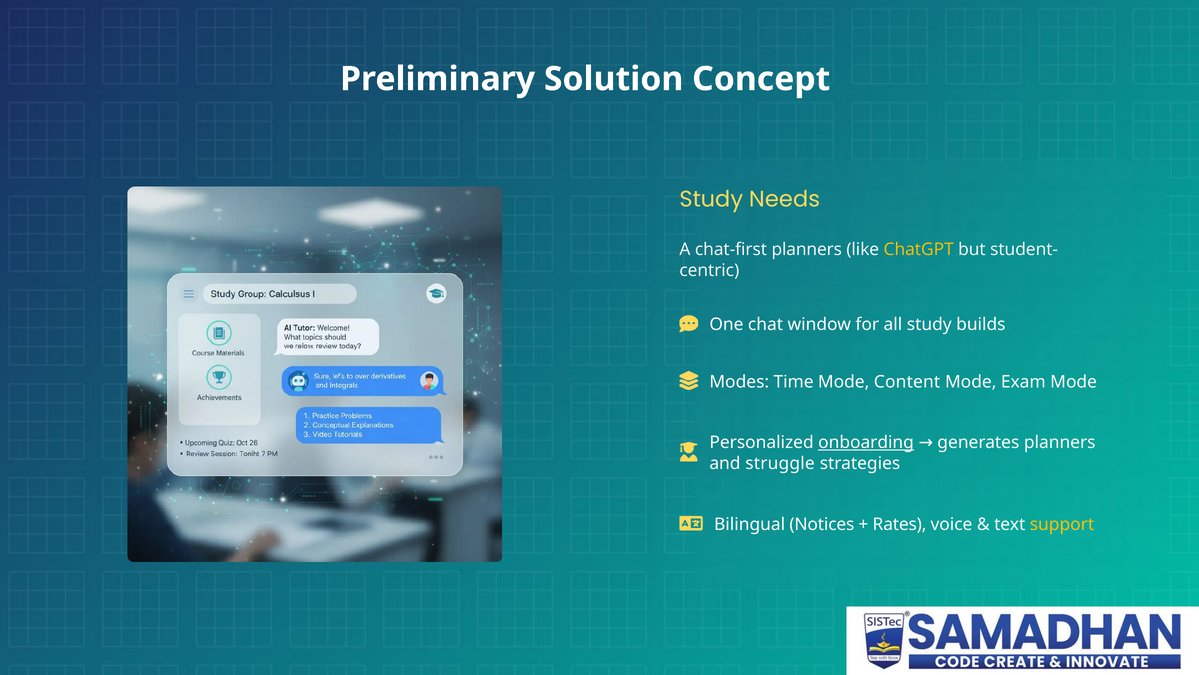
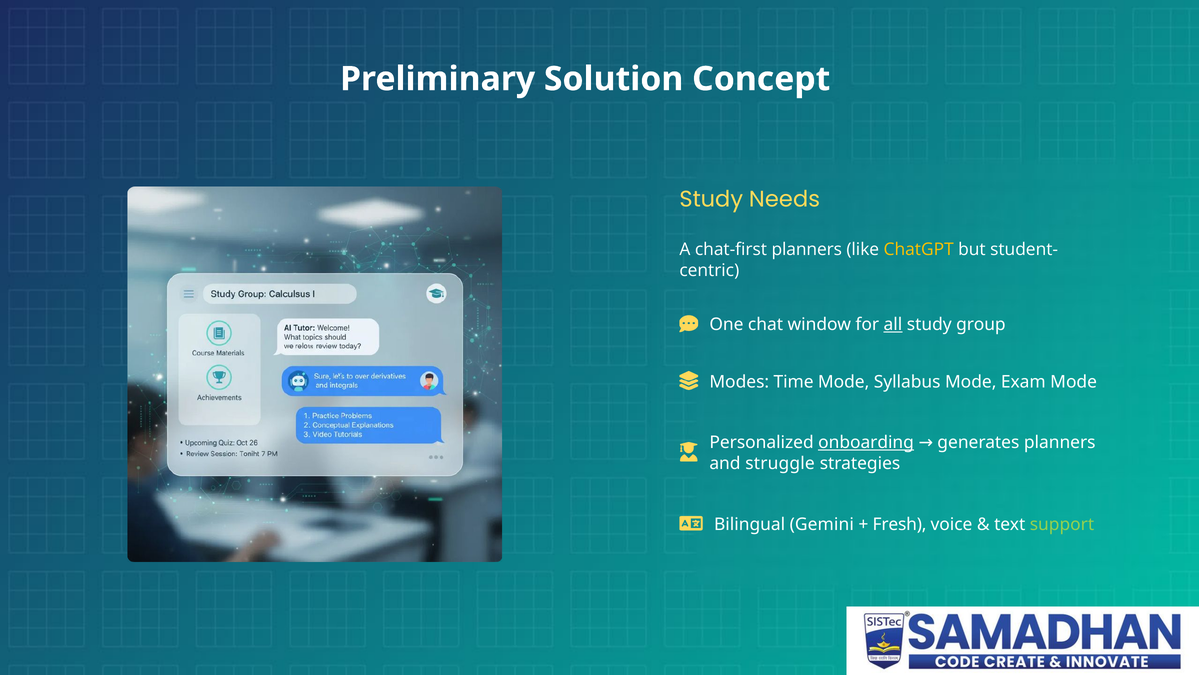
all underline: none -> present (893, 324)
builds: builds -> group (981, 324)
Content: Content -> Syllabus (907, 382)
Notices: Notices -> Gemini (822, 524)
Rates: Rates -> Fresh (900, 524)
support colour: yellow -> light green (1062, 524)
